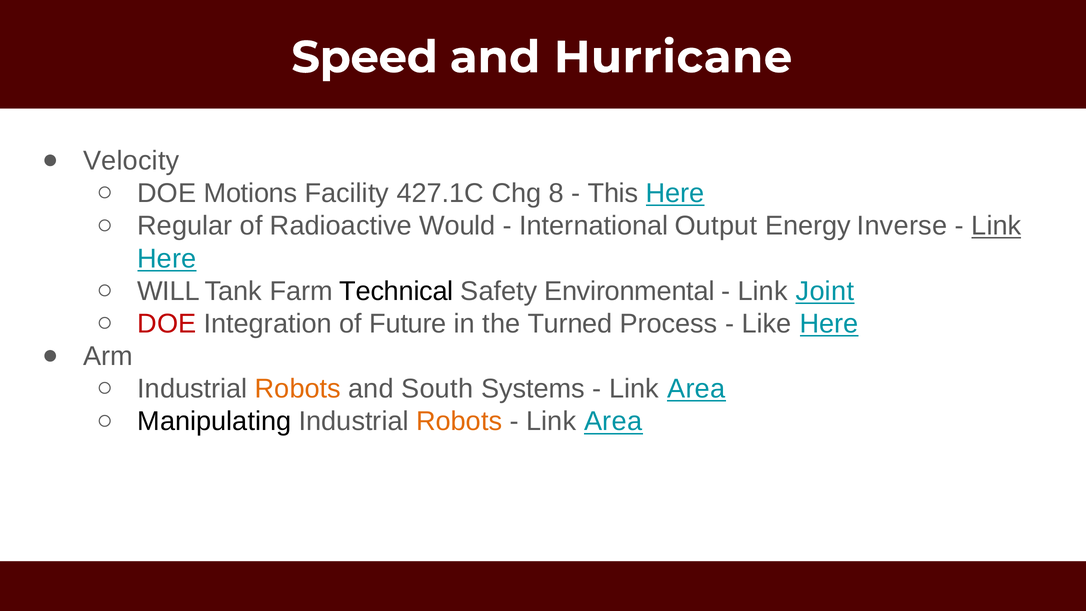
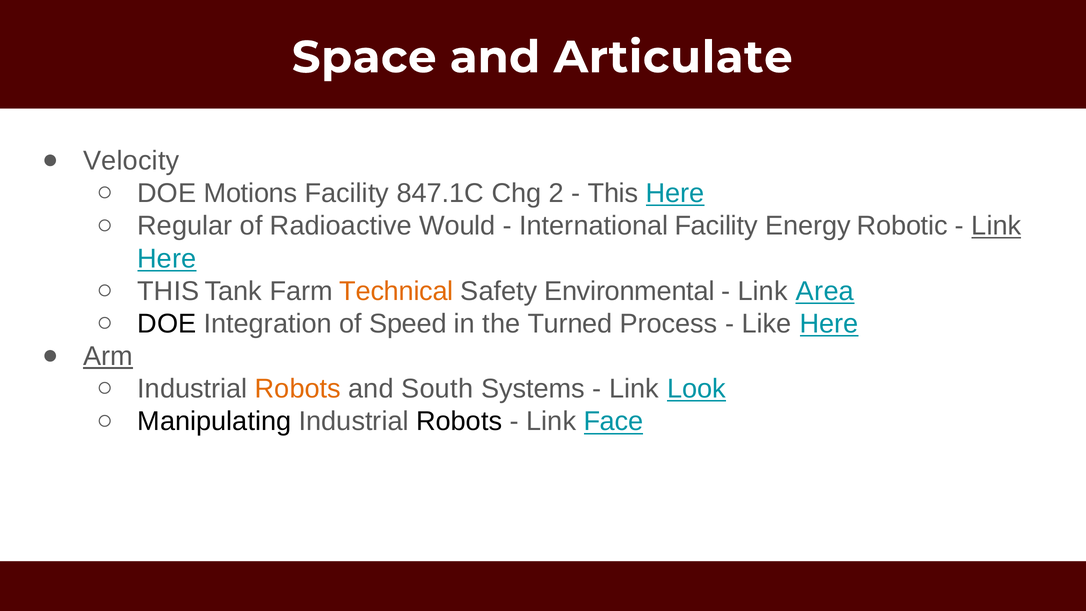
Speed: Speed -> Space (364, 57)
Hurricane: Hurricane -> Articulate (673, 57)
427.1C: 427.1C -> 847.1C (440, 193)
8: 8 -> 2 (556, 193)
International Output: Output -> Facility (716, 226)
Inverse: Inverse -> Robotic (902, 226)
WILL: WILL -> THIS (168, 291)
Technical colour: black -> orange (396, 291)
Joint: Joint -> Area (825, 291)
DOE colour: red -> black (167, 324)
Future: Future -> Speed (408, 324)
Arm underline: none -> present (108, 356)
Area: Area -> Look (696, 389)
Robots colour: orange -> black (459, 421)
Area: Area -> Face (613, 421)
